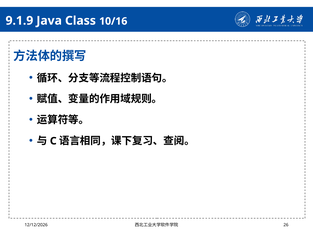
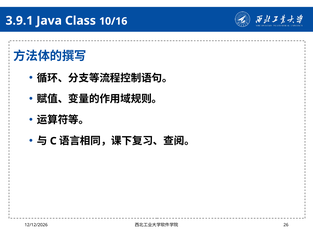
9.1.9: 9.1.9 -> 3.9.1 (19, 21)
